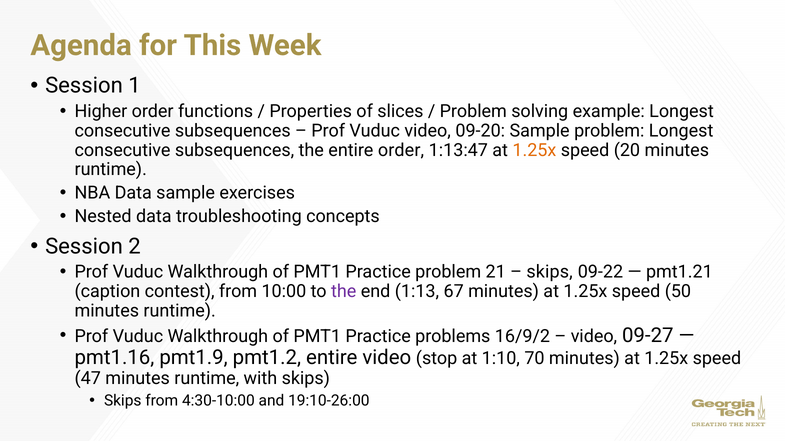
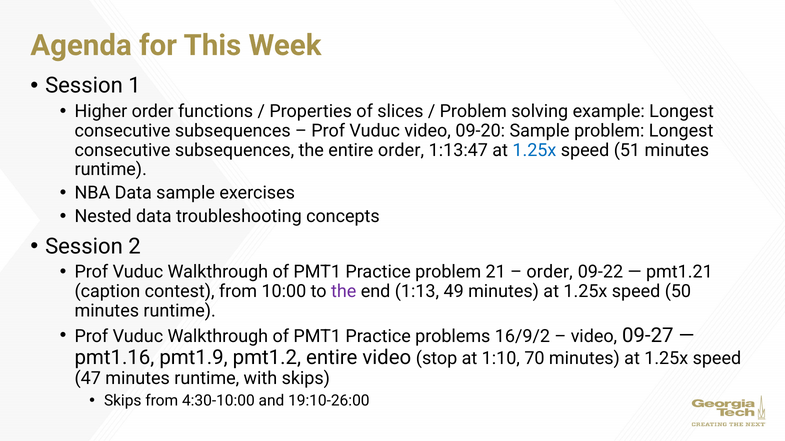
1.25x colour: orange -> blue (534, 150)
20: 20 -> 51 (627, 150)
skips: skips -> order (550, 272)
67: 67 -> 49 (454, 292)
